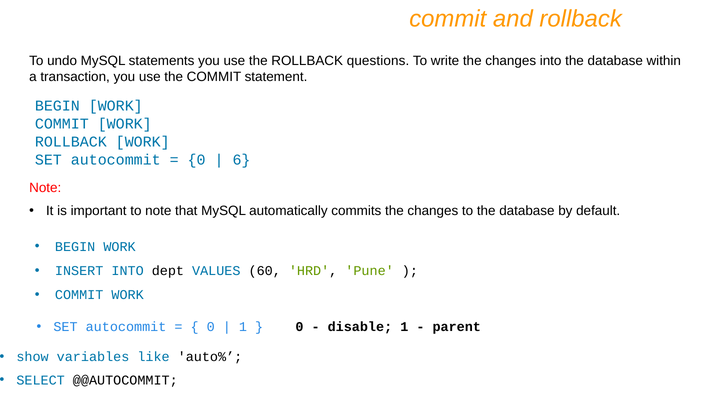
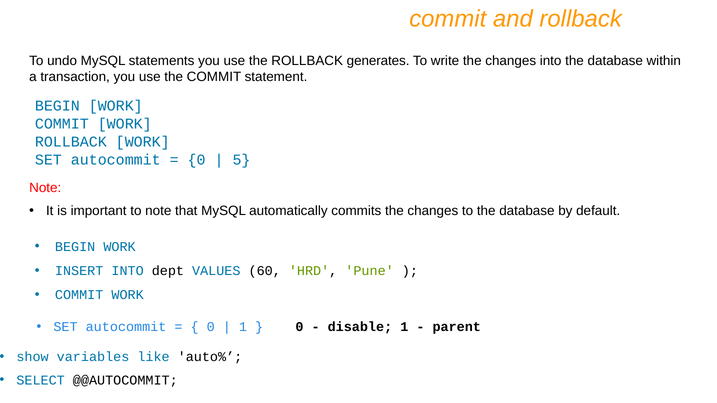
questions: questions -> generates (378, 61)
6: 6 -> 5 (241, 160)
